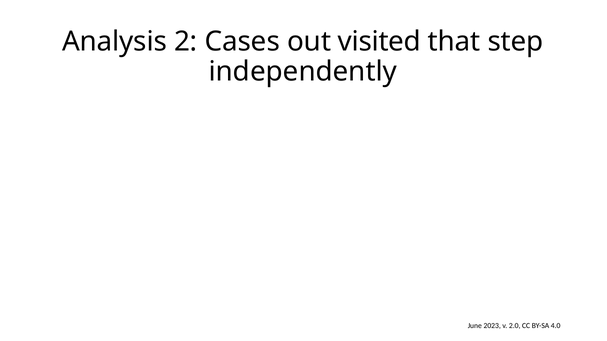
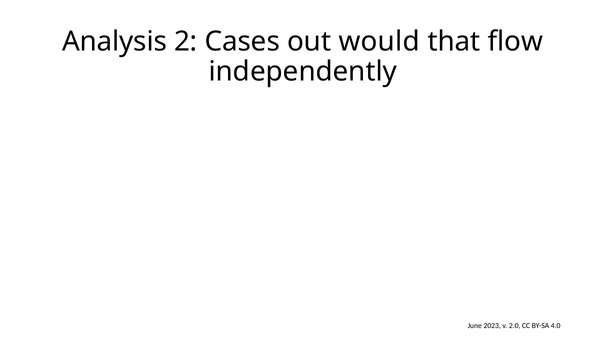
visited: visited -> would (379, 41)
step: step -> flow (515, 41)
